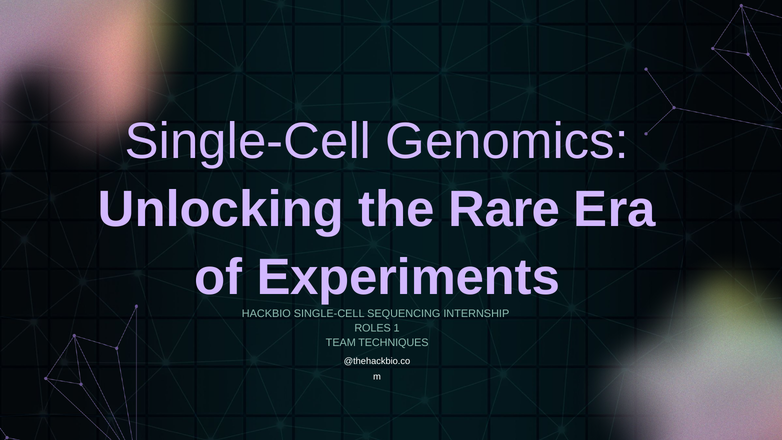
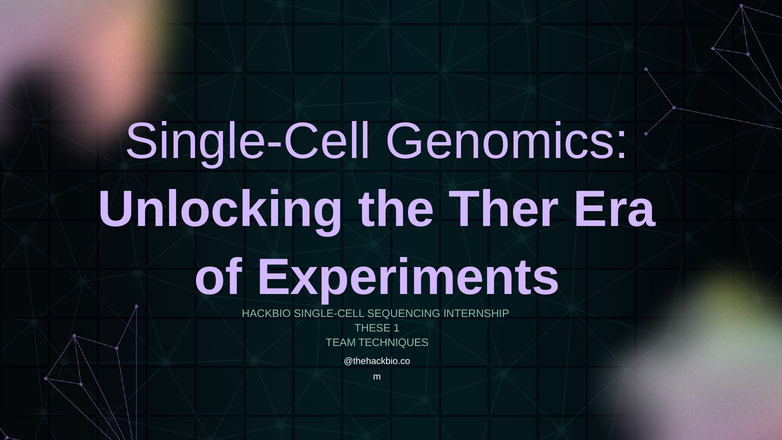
Rare: Rare -> Ther (504, 209)
ROLES: ROLES -> THESE (373, 328)
